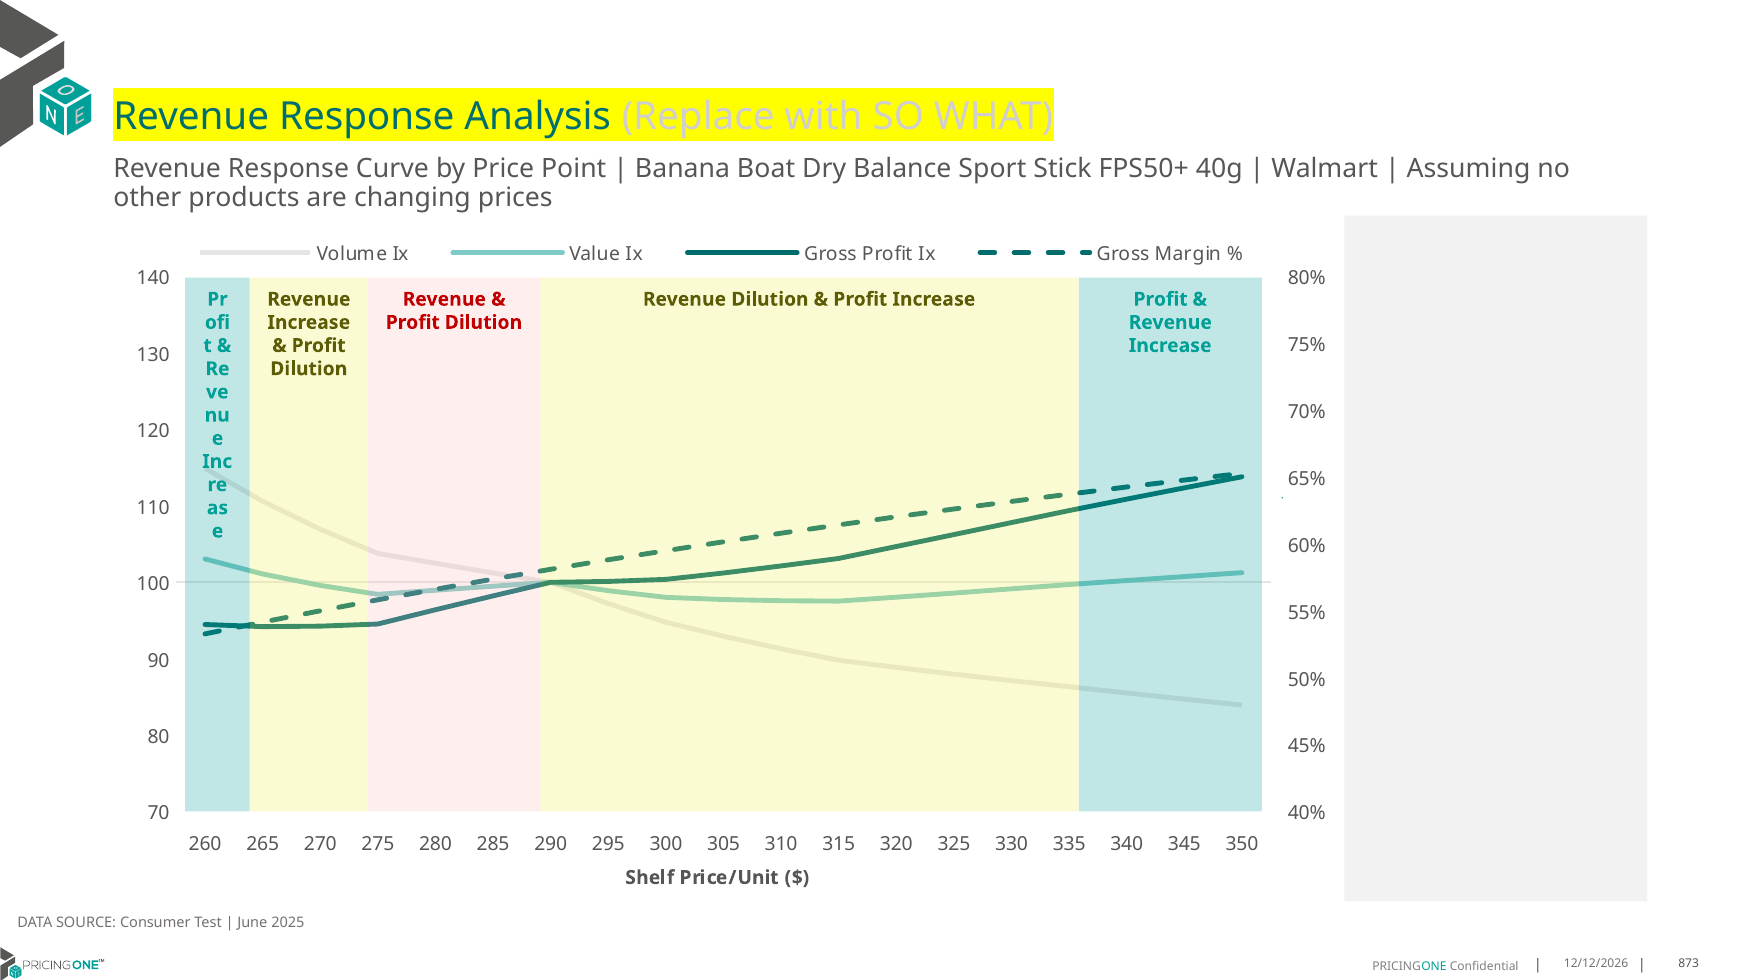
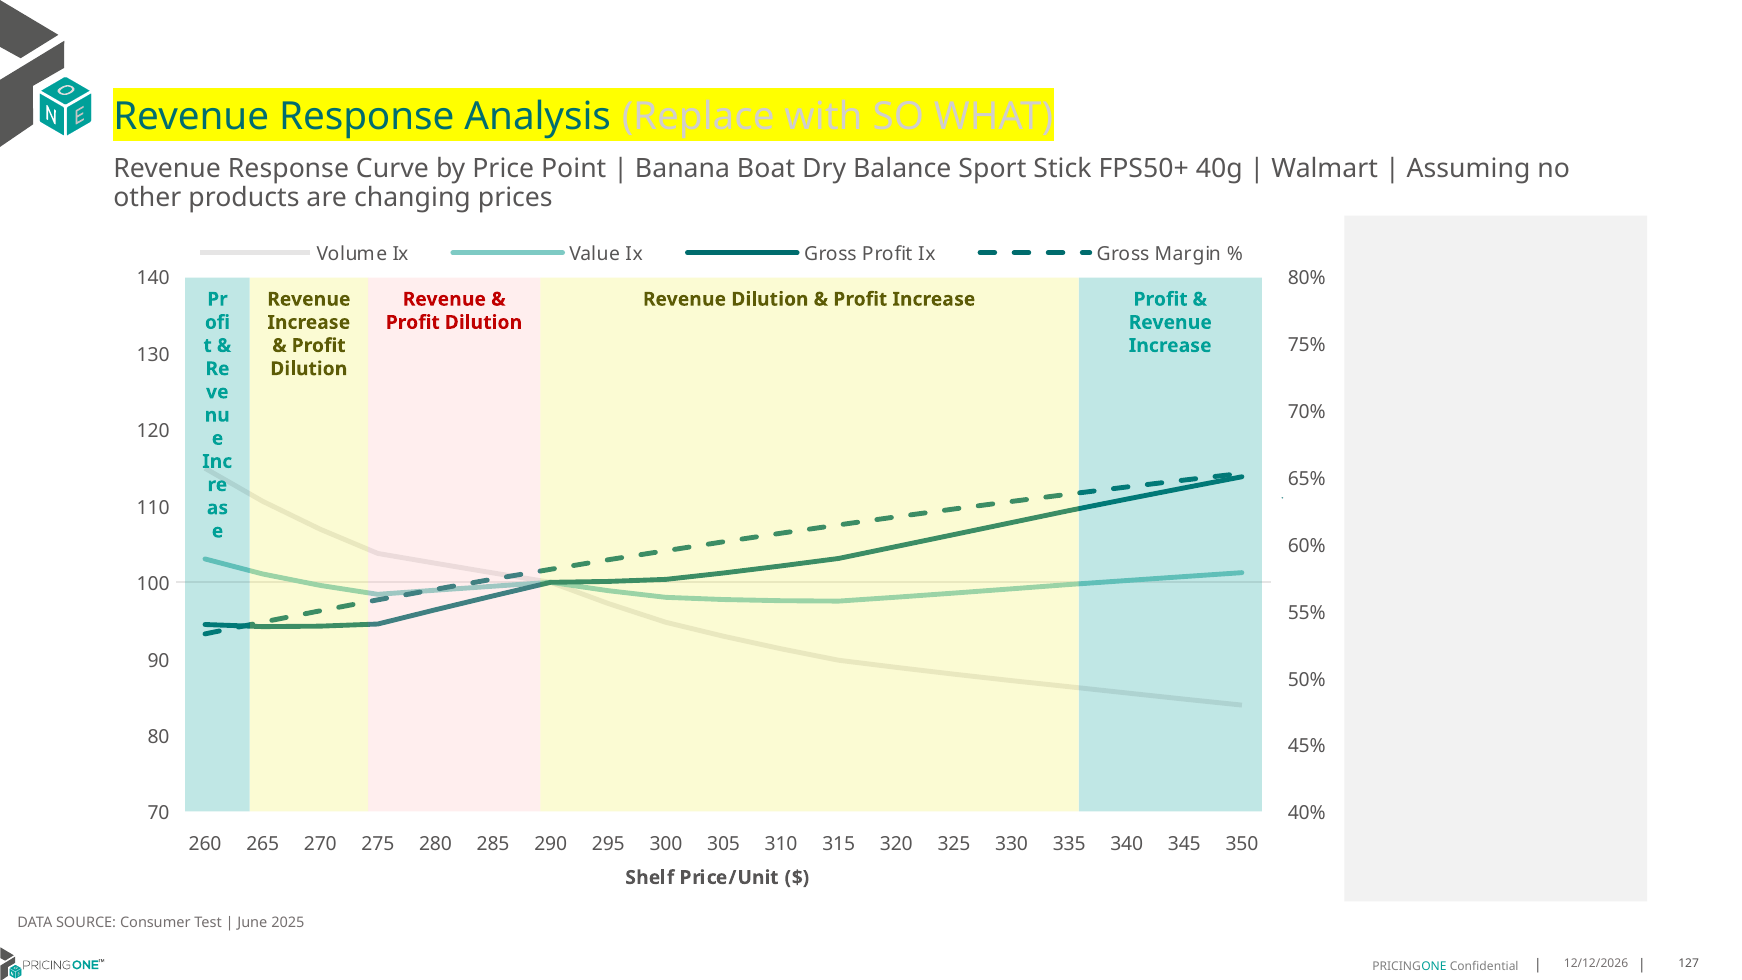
873: 873 -> 127 (1689, 963)
